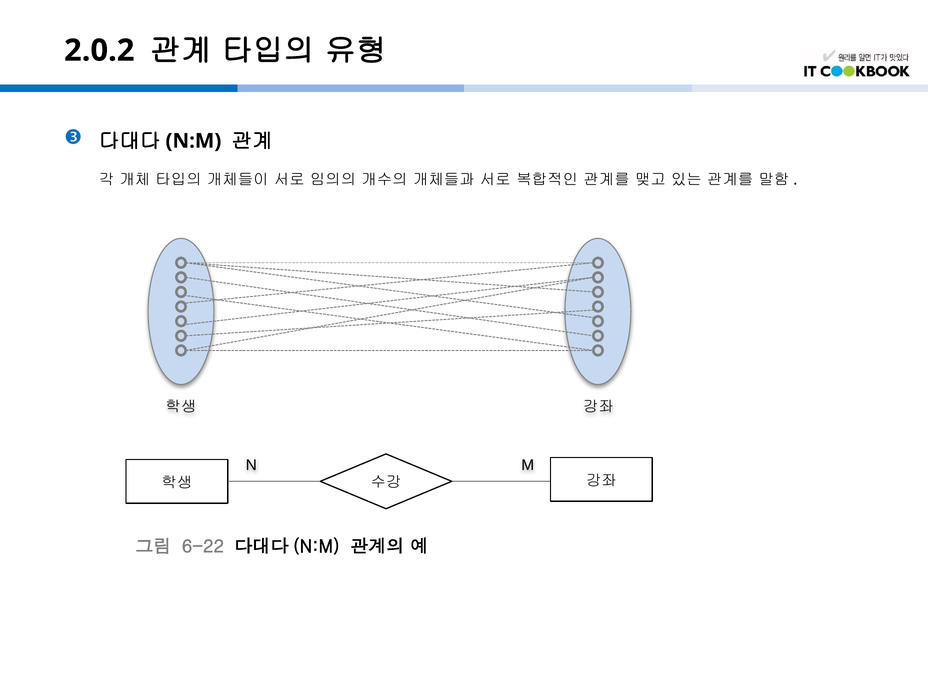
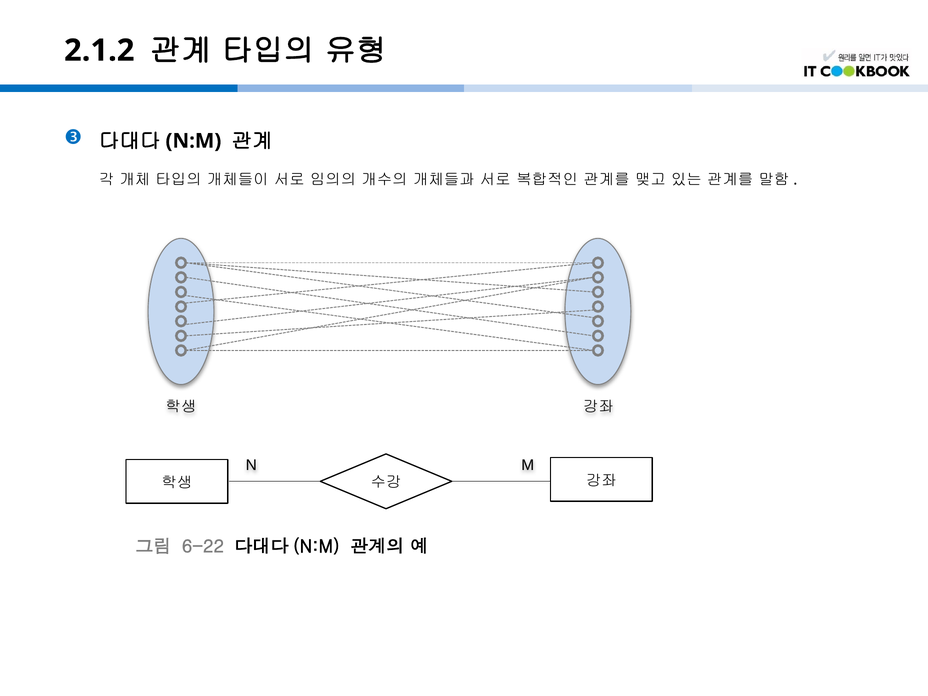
2.0.2: 2.0.2 -> 2.1.2 (99, 50)
